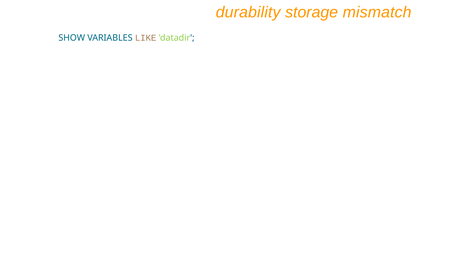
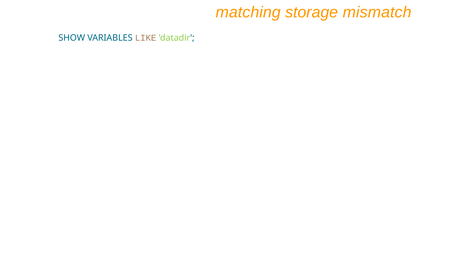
durability: durability -> matching (248, 12)
